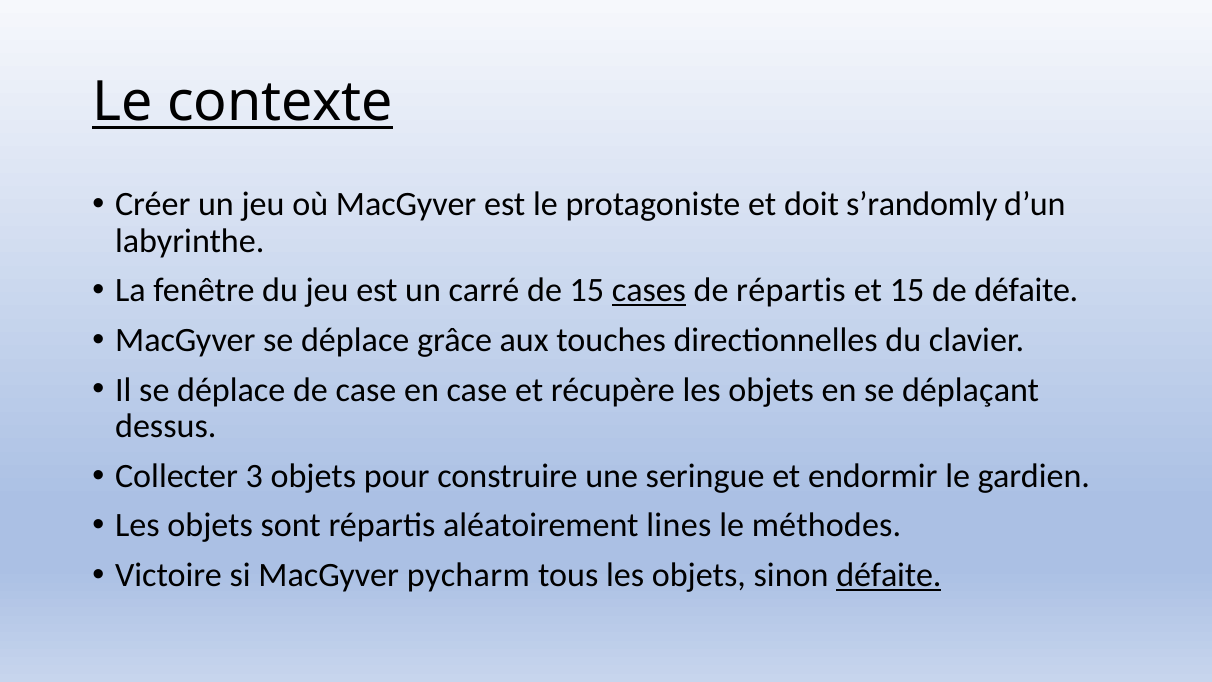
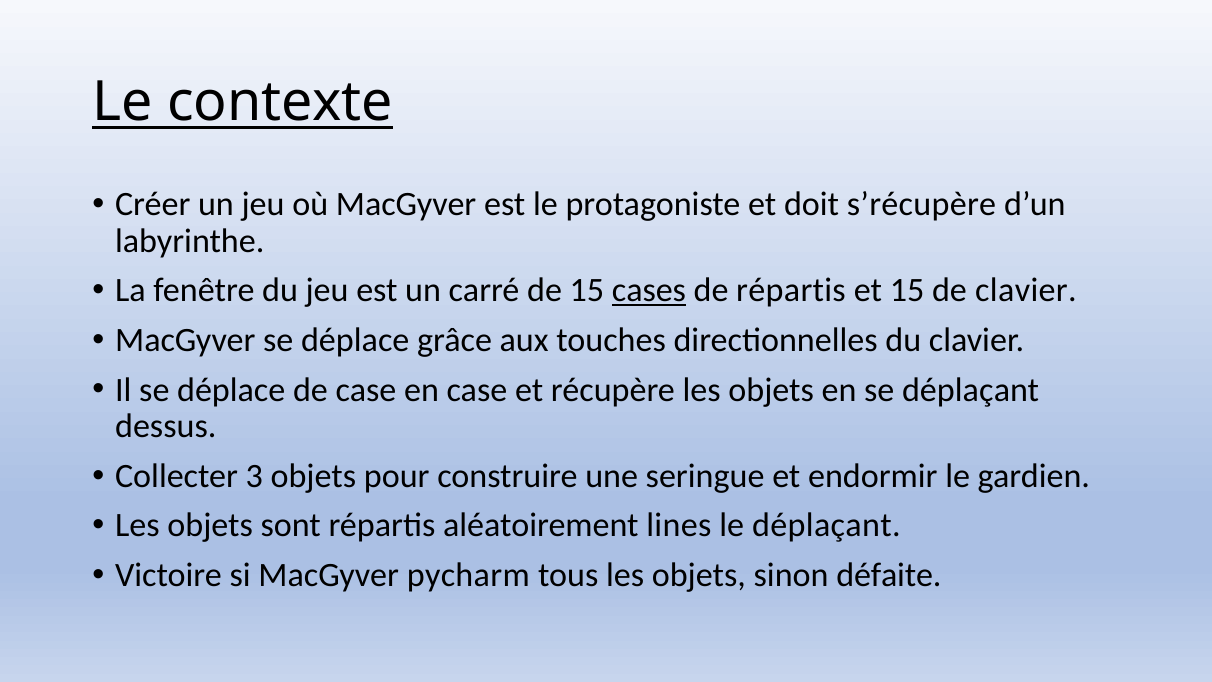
s’randomly: s’randomly -> s’récupère (922, 204)
de défaite: défaite -> clavier (1026, 291)
le méthodes: méthodes -> déplaçant (826, 525)
défaite underline: present -> none (889, 575)
